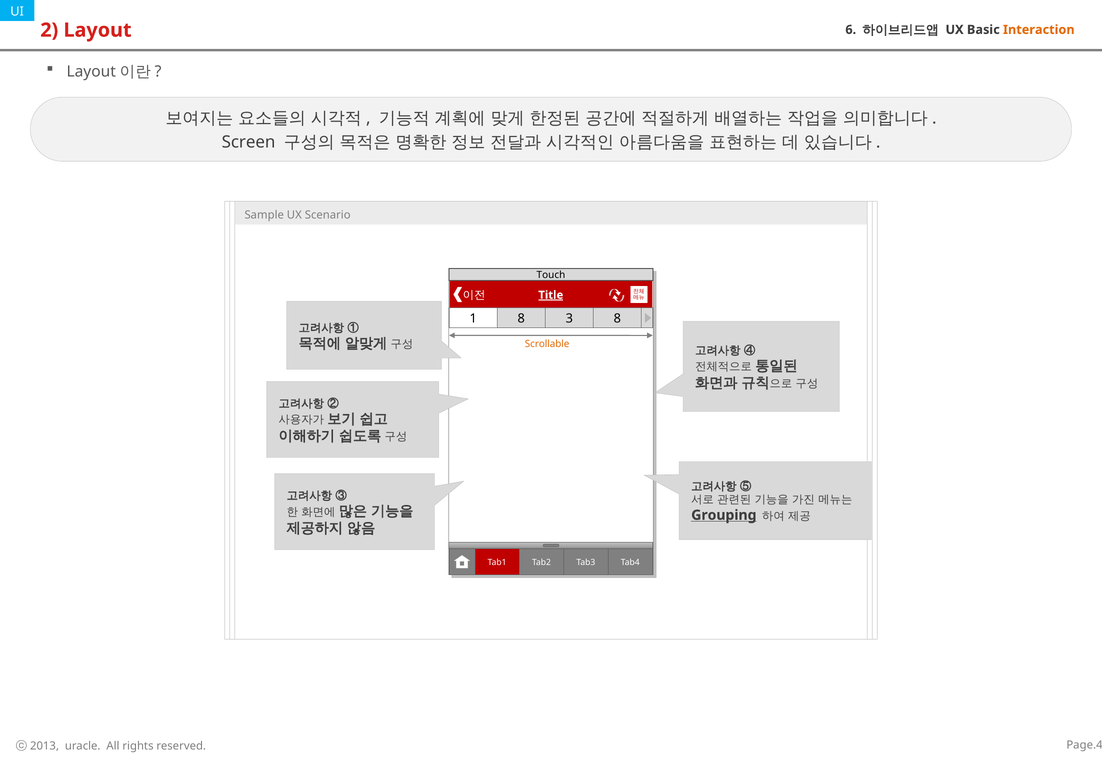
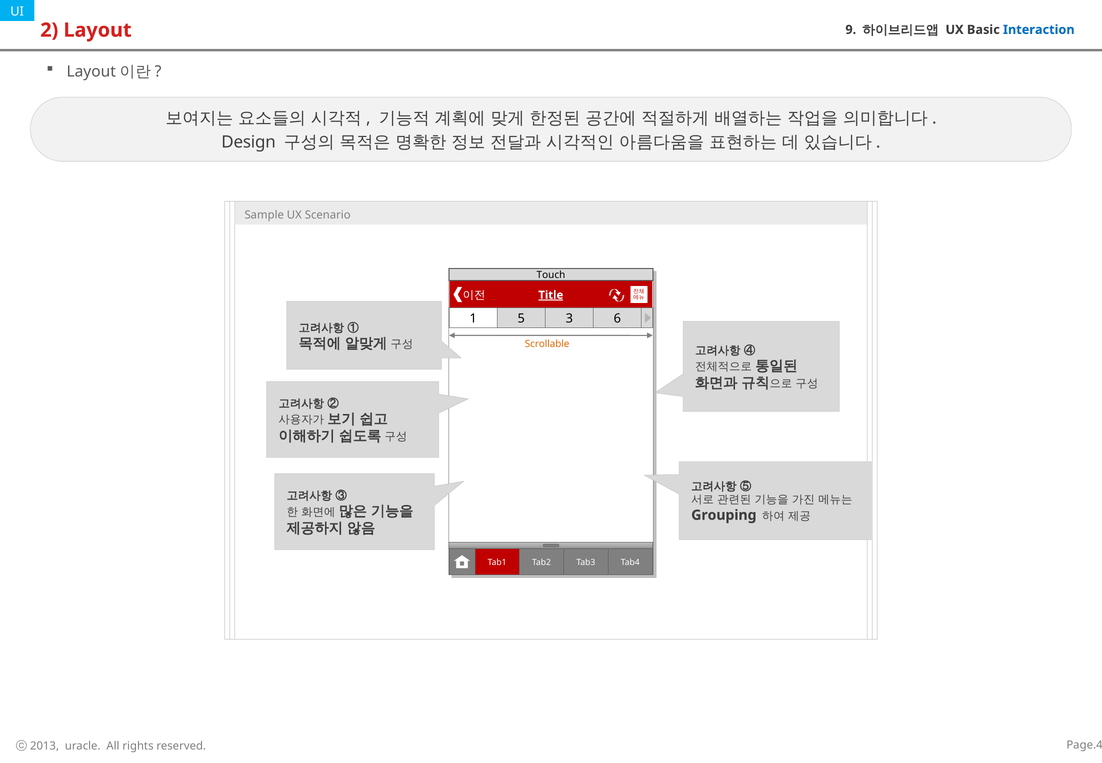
6: 6 -> 9 (851, 30)
Interaction colour: orange -> blue (1039, 30)
Screen: Screen -> Design (249, 142)
1 8: 8 -> 5 (521, 319)
3 8: 8 -> 6 (617, 319)
Grouping underline: present -> none (724, 515)
